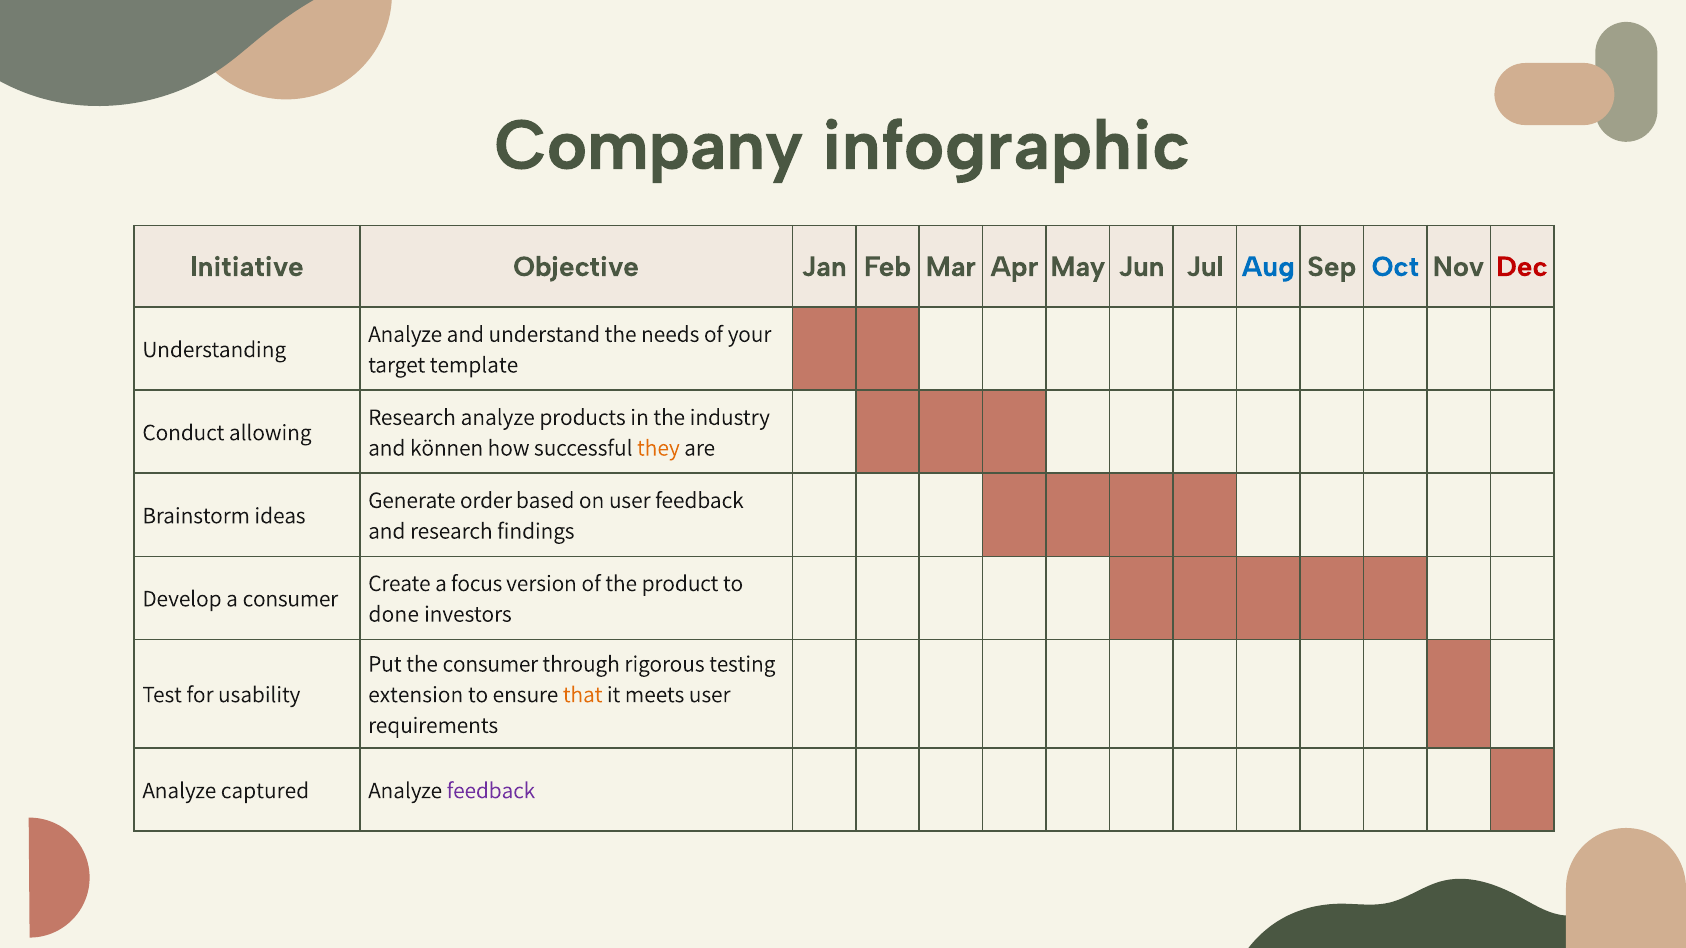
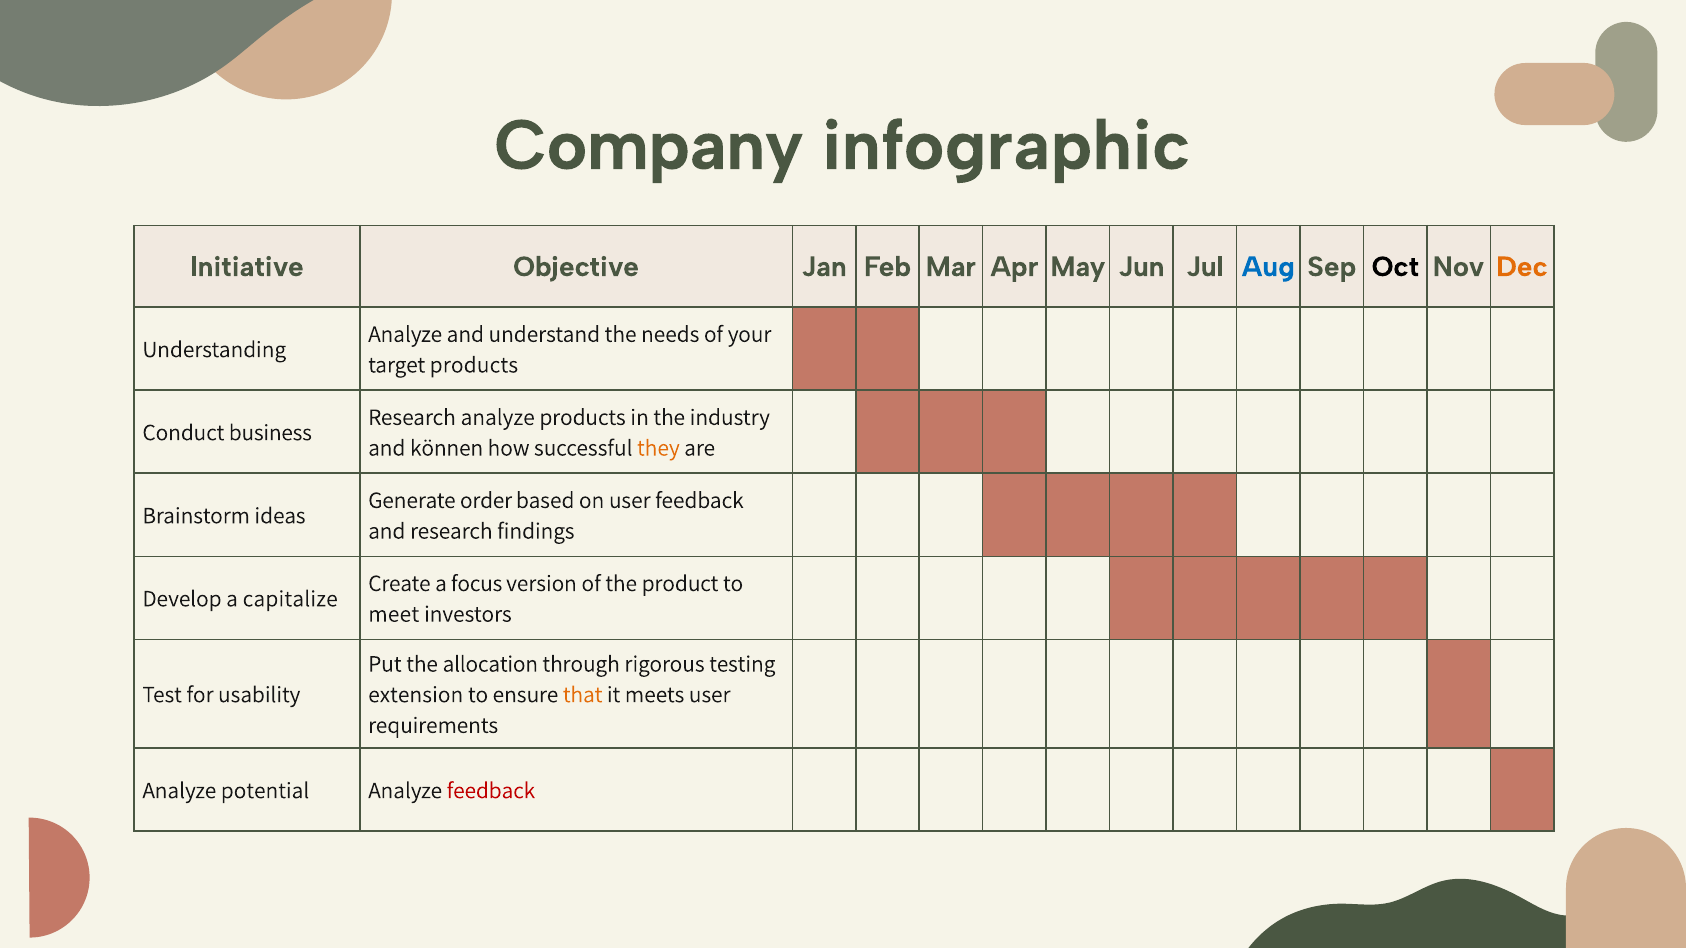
Oct colour: blue -> black (1395, 267)
Dec colour: red -> orange (1522, 267)
target template: template -> products (474, 365)
allowing: allowing -> business (270, 433)
a consumer: consumer -> capitalize (290, 599)
done: done -> meet (394, 614)
the consumer: consumer -> allocation (490, 664)
captured: captured -> potential (265, 791)
feedback colour: purple -> red (491, 791)
